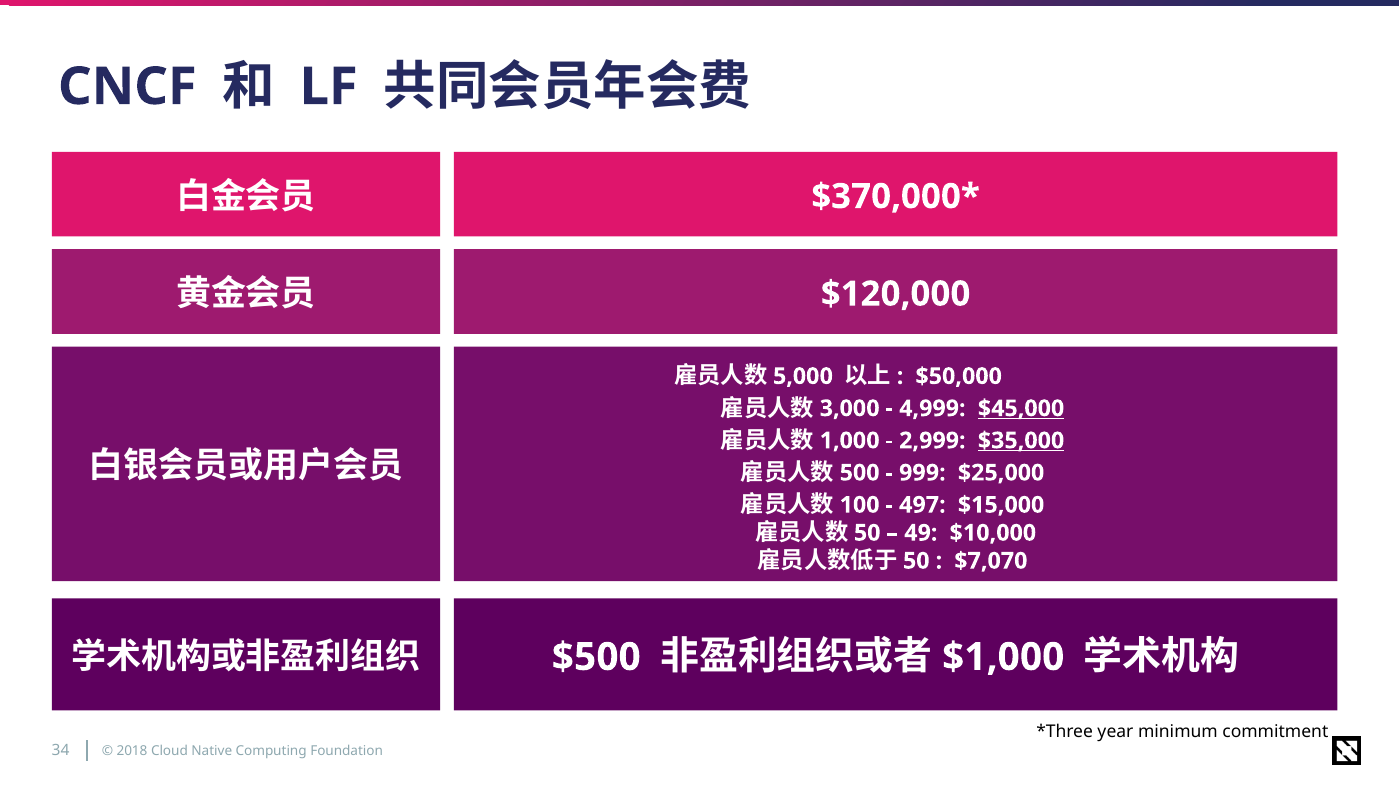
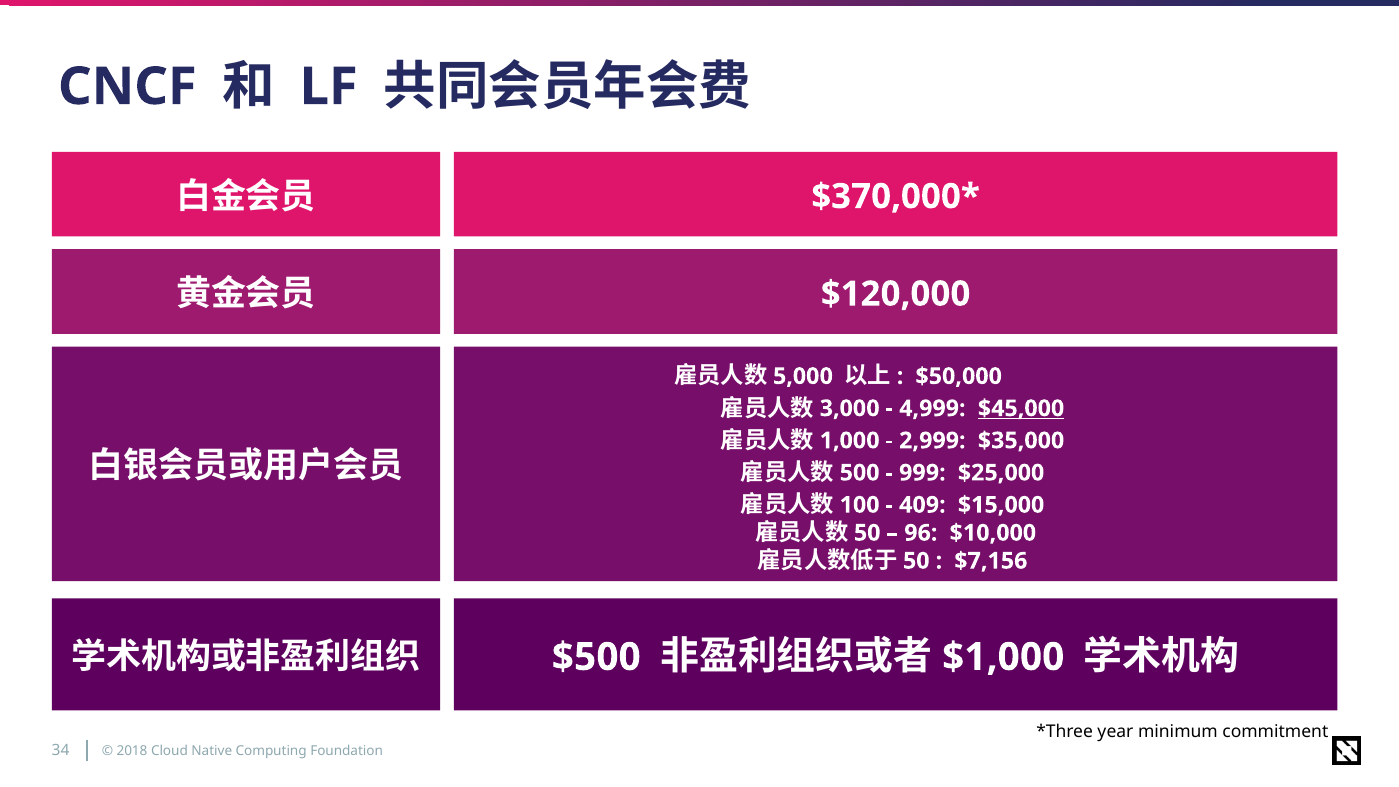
$35,000 underline: present -> none (1021, 441)
497: 497 -> 409 (922, 505)
49: 49 -> 96 (921, 533)
$7,070: $7,070 -> $7,156 (991, 561)
